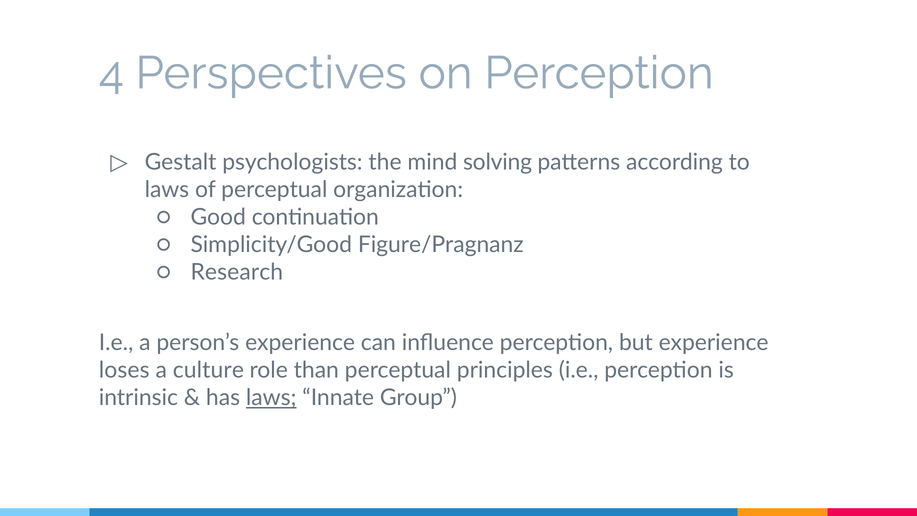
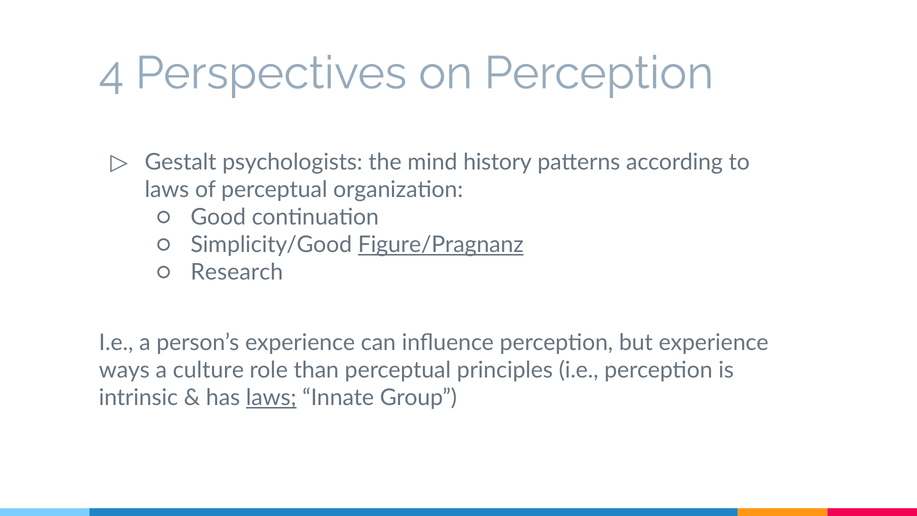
solving: solving -> history (498, 162)
Figure/Pragnanz underline: none -> present (441, 245)
loses: loses -> ways (124, 370)
